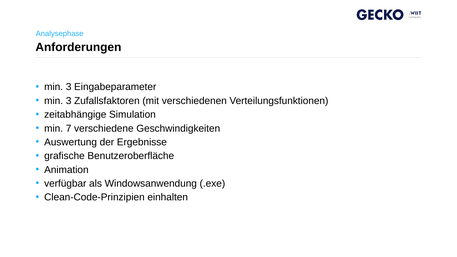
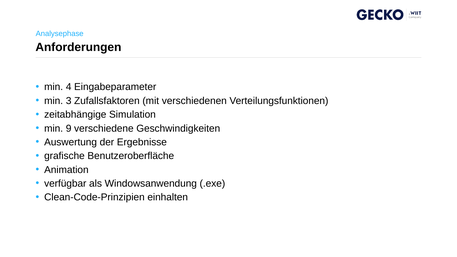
3: 3 -> 4 (69, 87)
7: 7 -> 9 (69, 128)
